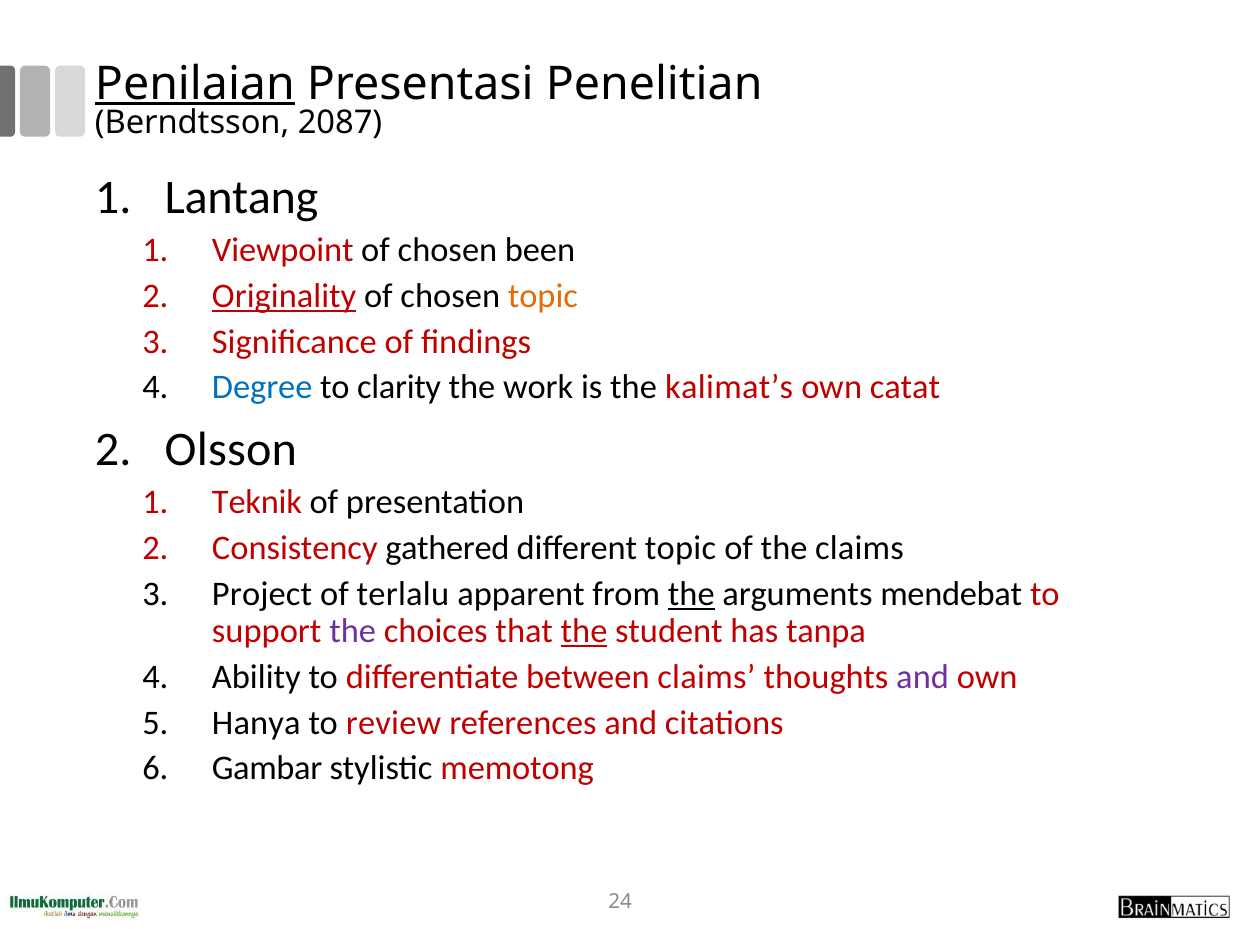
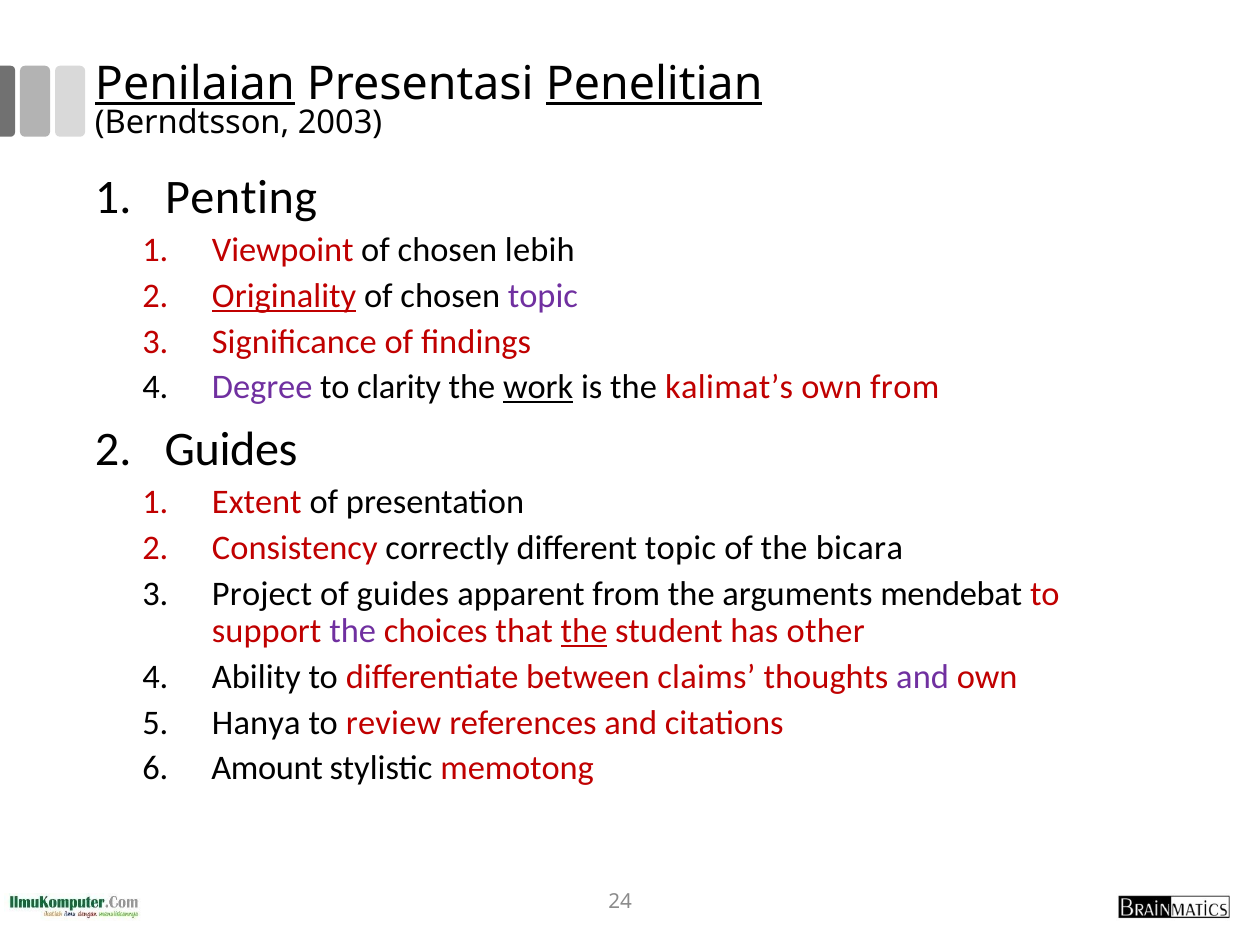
Penelitian underline: none -> present (654, 84)
2087: 2087 -> 2003 (340, 123)
Lantang: Lantang -> Penting (241, 197)
been: been -> lebih (540, 250)
topic colour: orange -> purple (543, 296)
Degree colour: blue -> purple (262, 388)
work underline: none -> present (538, 388)
own catat: catat -> from (905, 388)
Olsson: Olsson -> Guides (231, 449)
Teknik: Teknik -> Extent (257, 503)
gathered: gathered -> correctly (447, 548)
the claims: claims -> bicara (859, 548)
of terlalu: terlalu -> guides (403, 594)
the underline: present -> none (691, 594)
tanpa: tanpa -> other (826, 631)
Gambar: Gambar -> Amount (267, 769)
